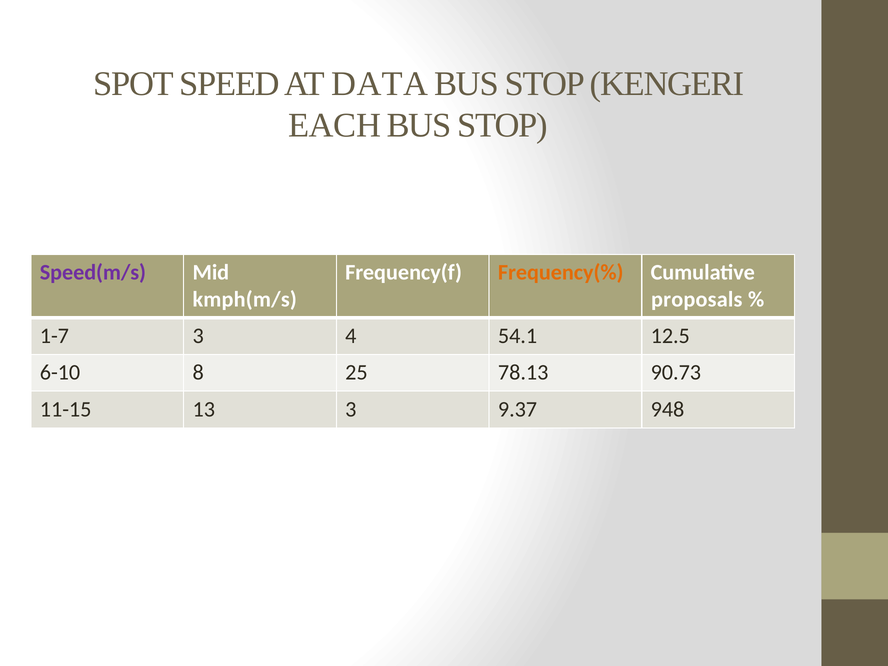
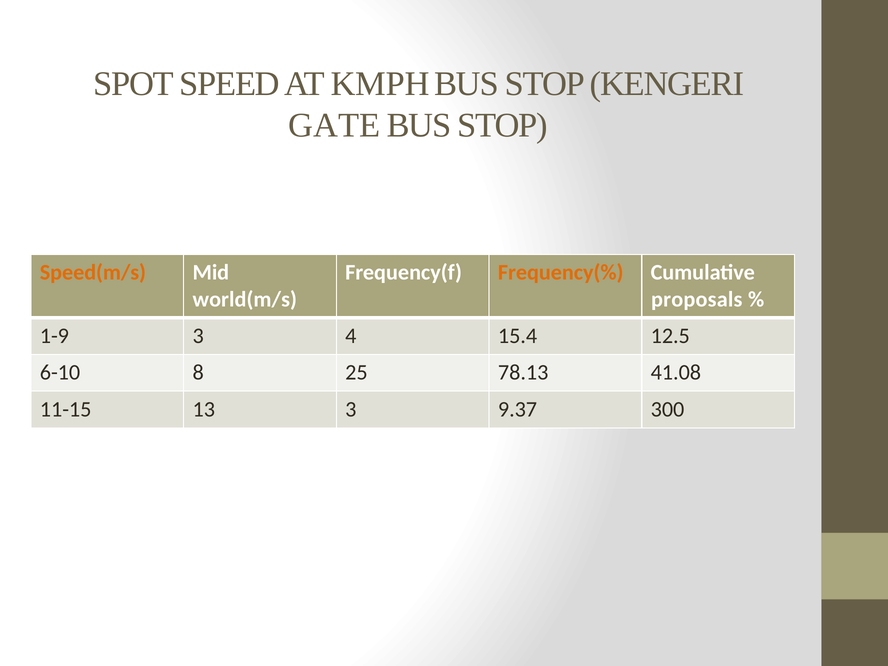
DATA: DATA -> KMPH (380, 84)
EACH: EACH -> GATE (334, 125)
Speed(m/s colour: purple -> orange (93, 273)
kmph(m/s: kmph(m/s -> world(m/s (245, 300)
1-7: 1-7 -> 1-9 (54, 336)
54.1: 54.1 -> 15.4 (518, 336)
90.73: 90.73 -> 41.08 (676, 373)
948: 948 -> 300 (668, 409)
